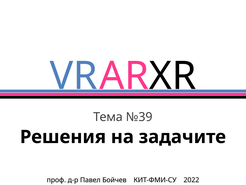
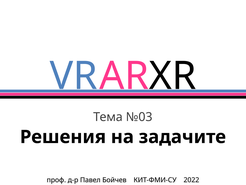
№39: №39 -> №03 (139, 117)
